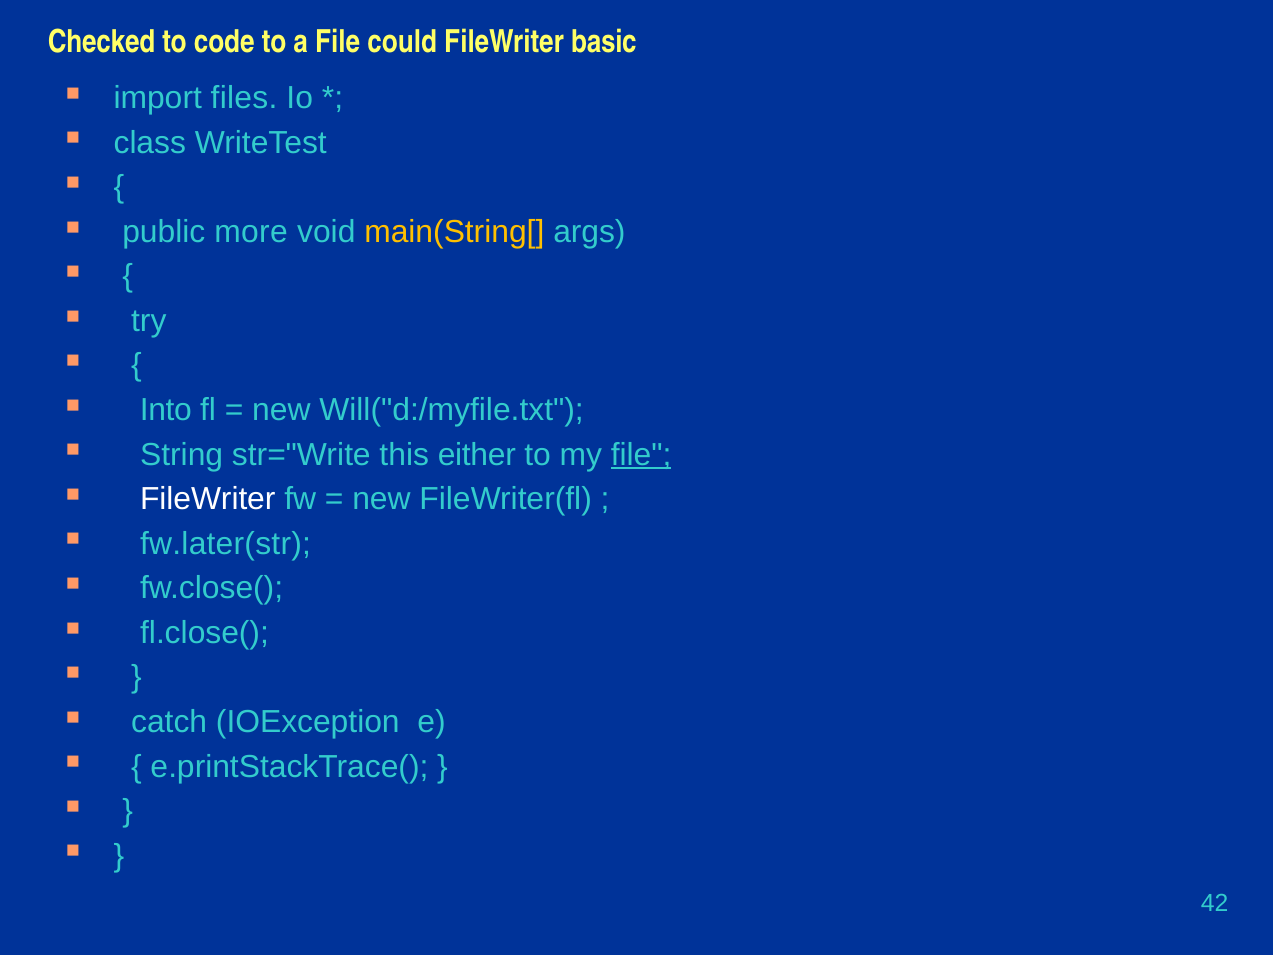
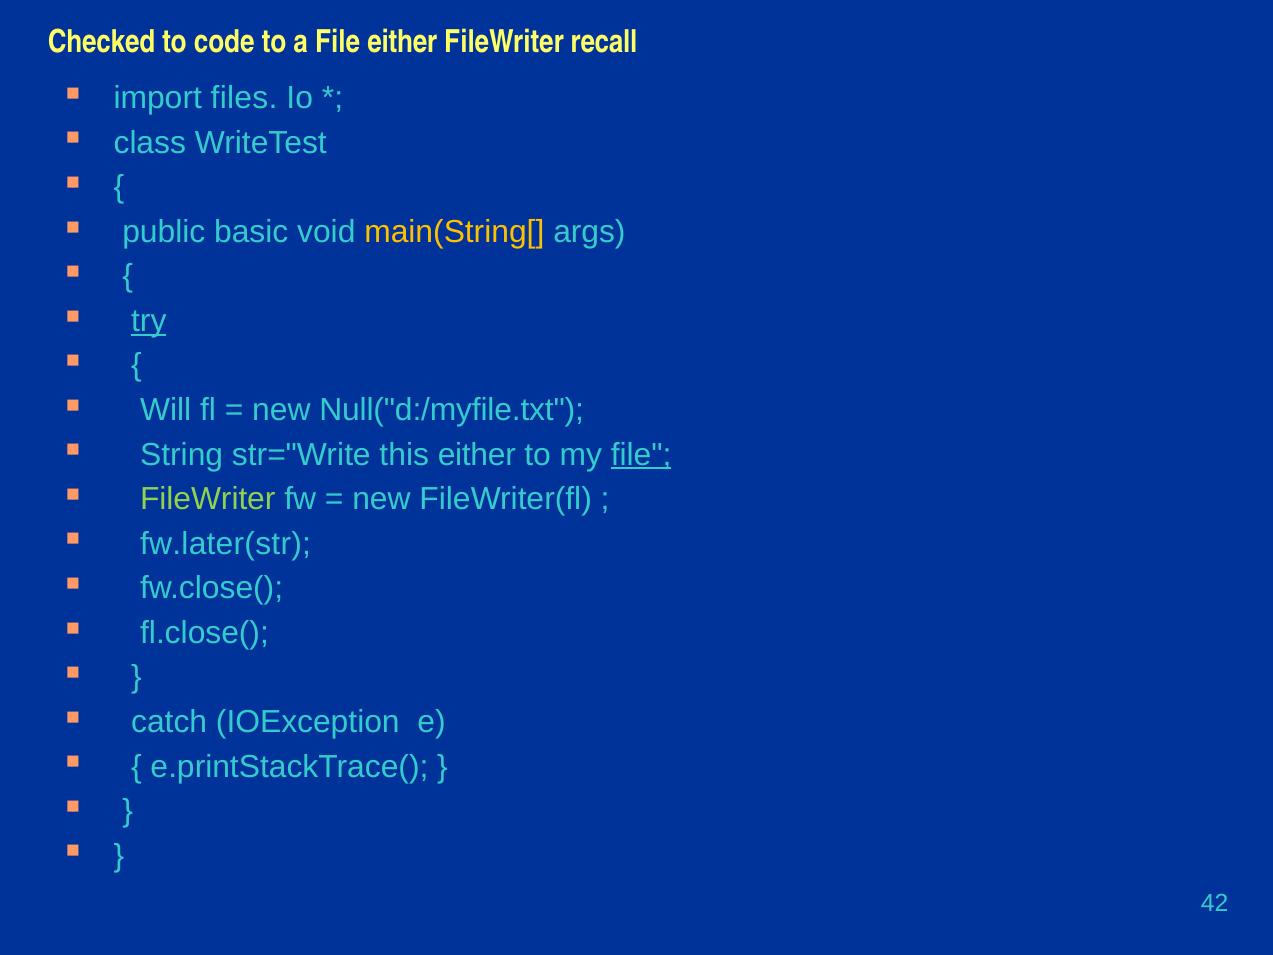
File could: could -> either (402, 42)
basic: basic -> recall (604, 42)
more: more -> basic (251, 232)
try underline: none -> present (149, 321)
Into: Into -> Will (166, 410)
Will("d:/myfile.txt: Will("d:/myfile.txt -> Null("d:/myfile.txt (452, 410)
FileWriter colour: white -> light green (208, 499)
